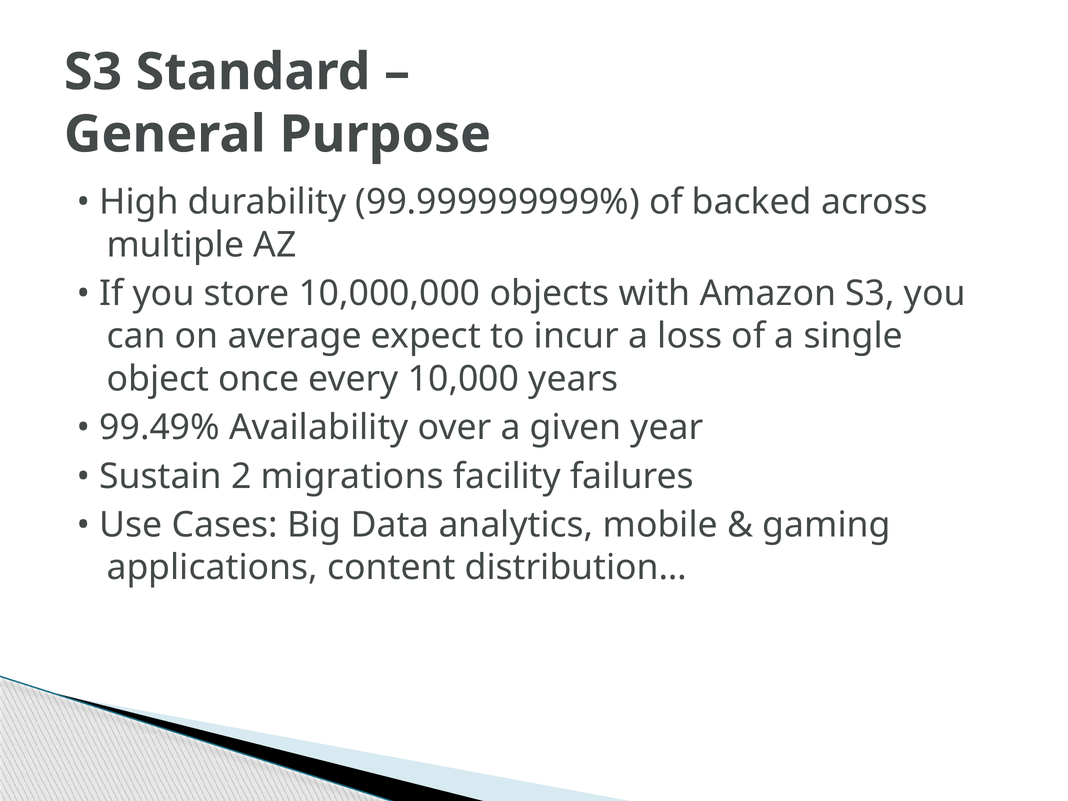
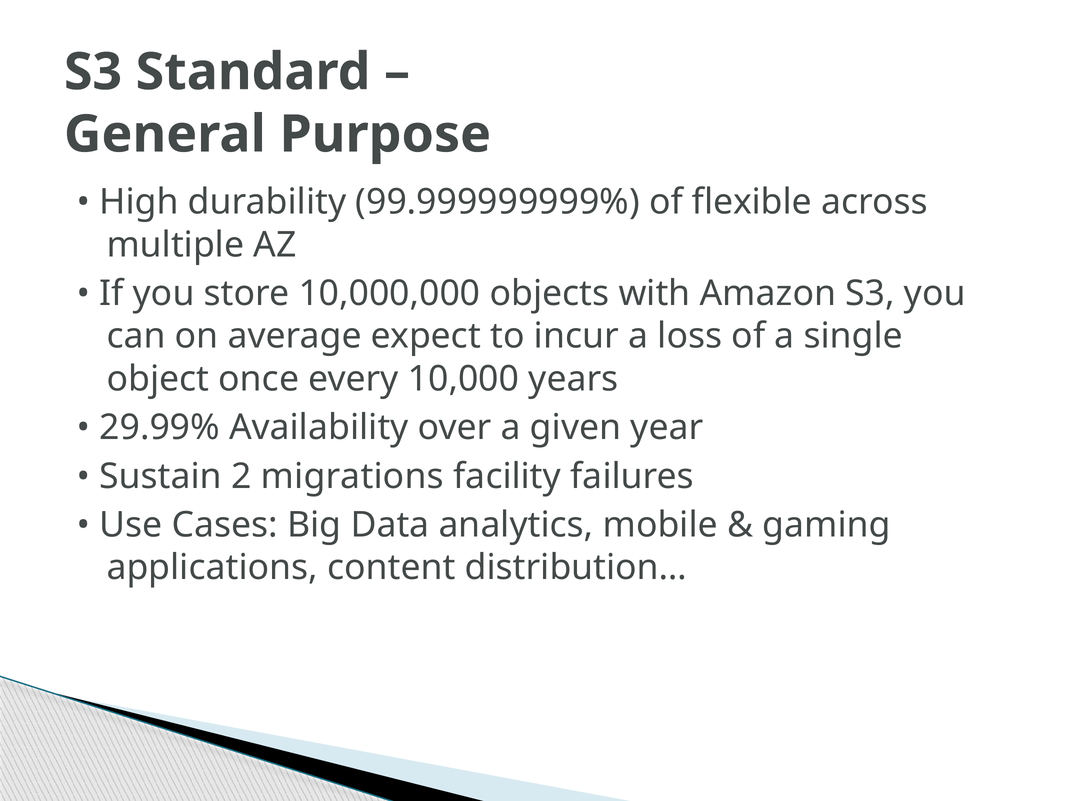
backed: backed -> flexible (752, 202)
99.49%: 99.49% -> 29.99% (160, 428)
